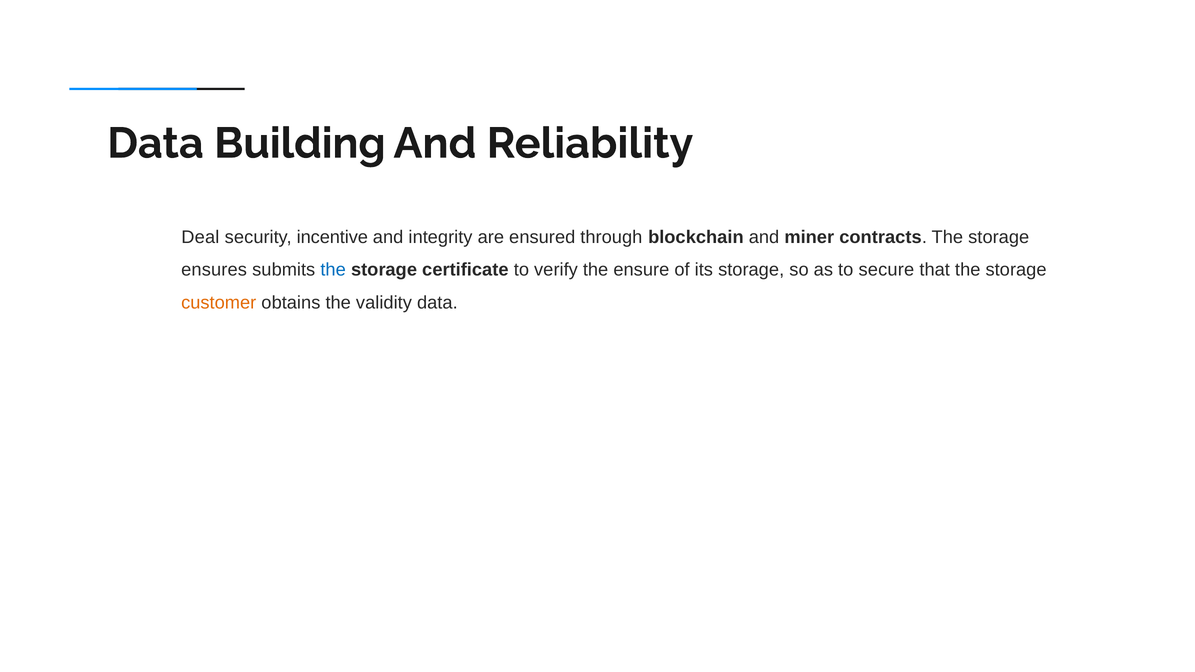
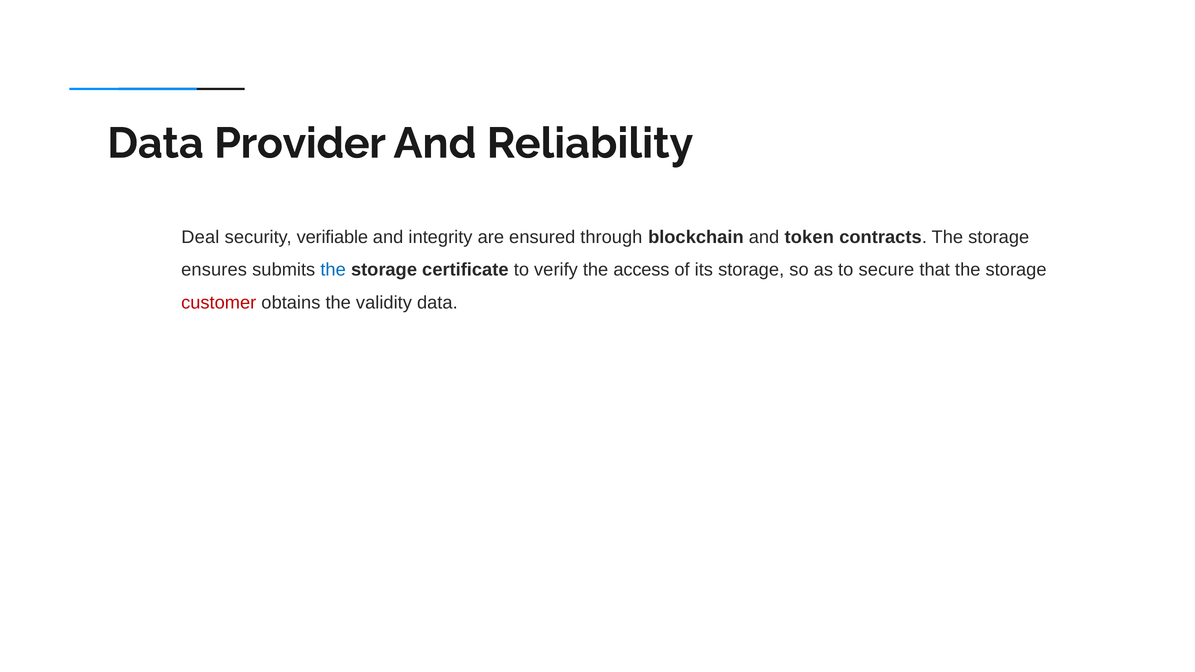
Building: Building -> Provider (300, 143)
incentive: incentive -> verifiable (332, 237)
miner: miner -> token (809, 237)
ensure: ensure -> access (641, 270)
customer colour: orange -> red (219, 303)
